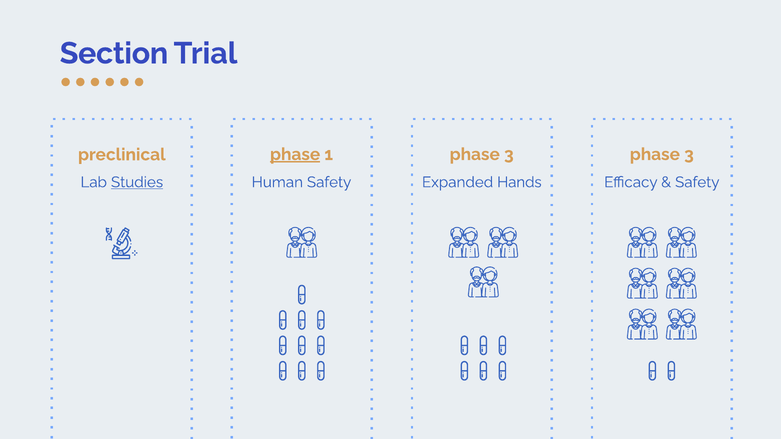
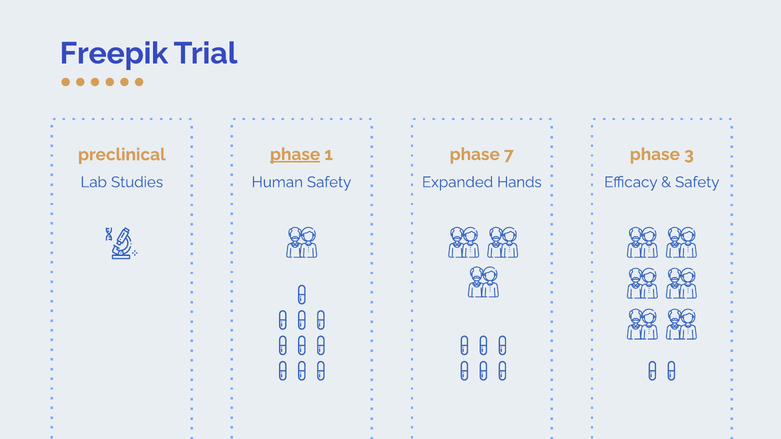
Section: Section -> Freepik (114, 53)
1 phase 3: 3 -> 7 (509, 154)
Studies underline: present -> none (137, 182)
